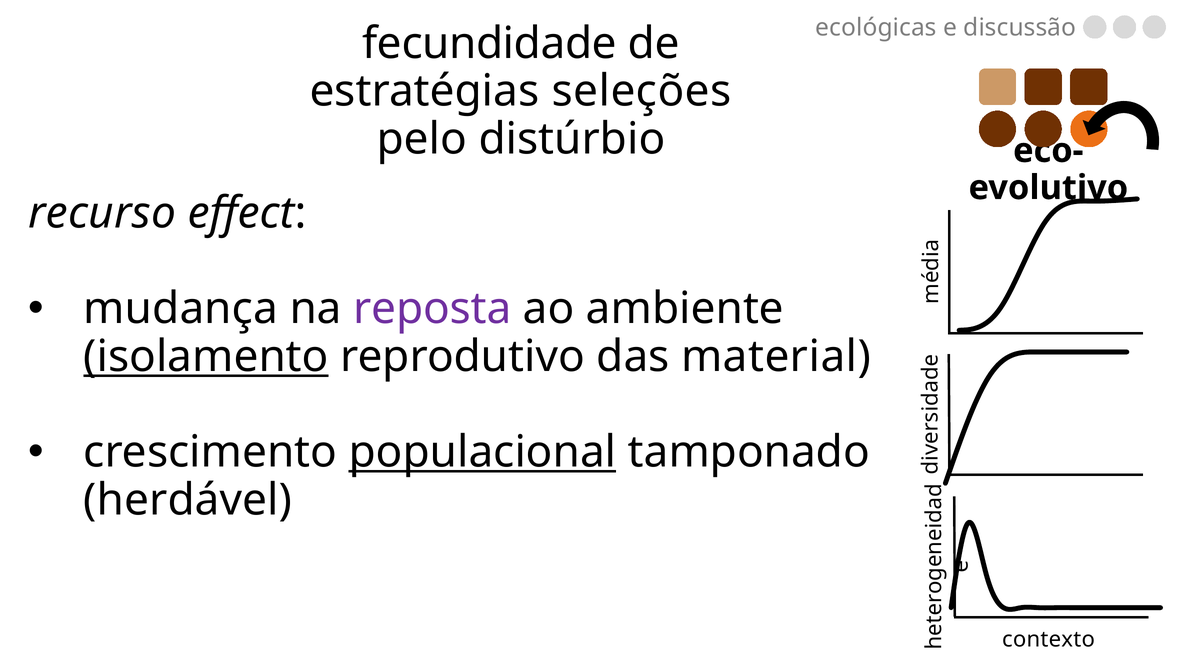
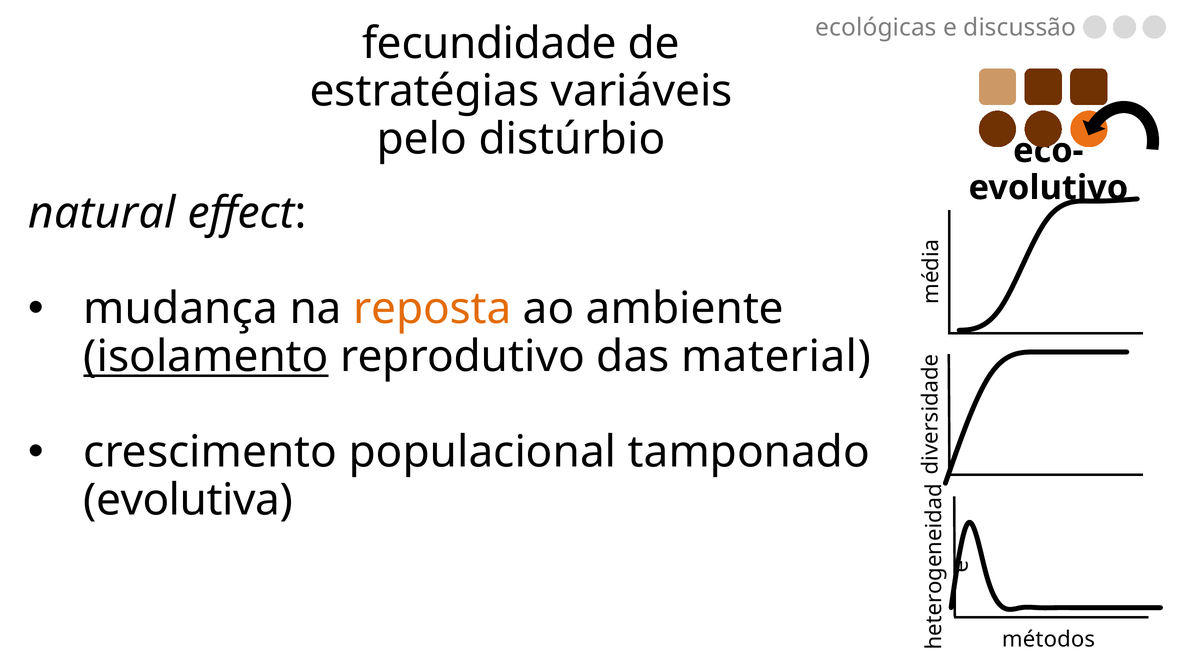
seleções: seleções -> variáveis (642, 91)
recurso: recurso -> natural (102, 213)
reposta colour: purple -> orange (432, 309)
populacional underline: present -> none (482, 452)
herdável: herdável -> evolutiva (188, 500)
contexto: contexto -> métodos (1049, 639)
